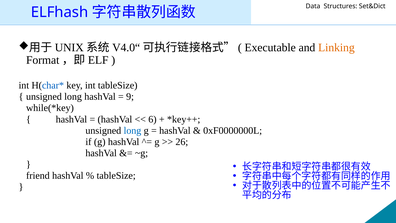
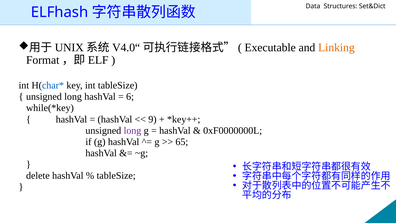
9: 9 -> 6 (130, 97)
6: 6 -> 9 (152, 119)
long colour: blue -> purple (132, 130)
26: 26 -> 65 (182, 142)
friend: friend -> delete (38, 175)
